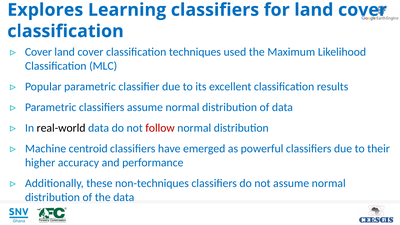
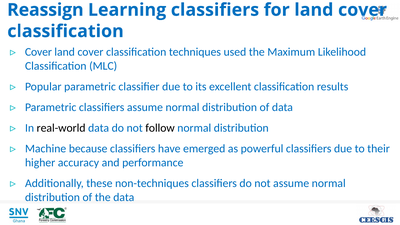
Explores: Explores -> Reassign (45, 10)
follow colour: red -> black (160, 128)
centroid: centroid -> because (88, 149)
